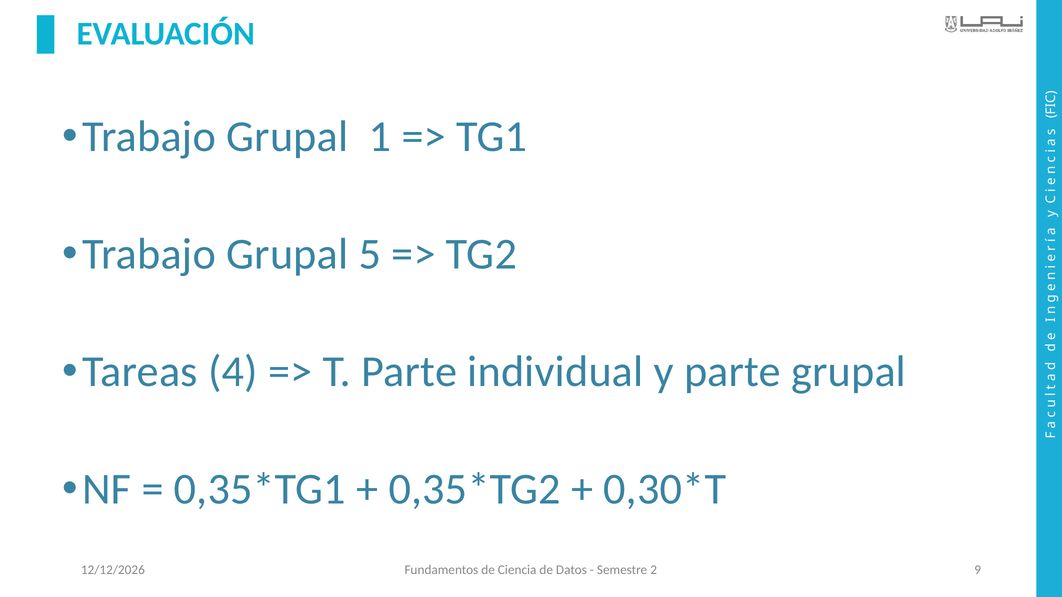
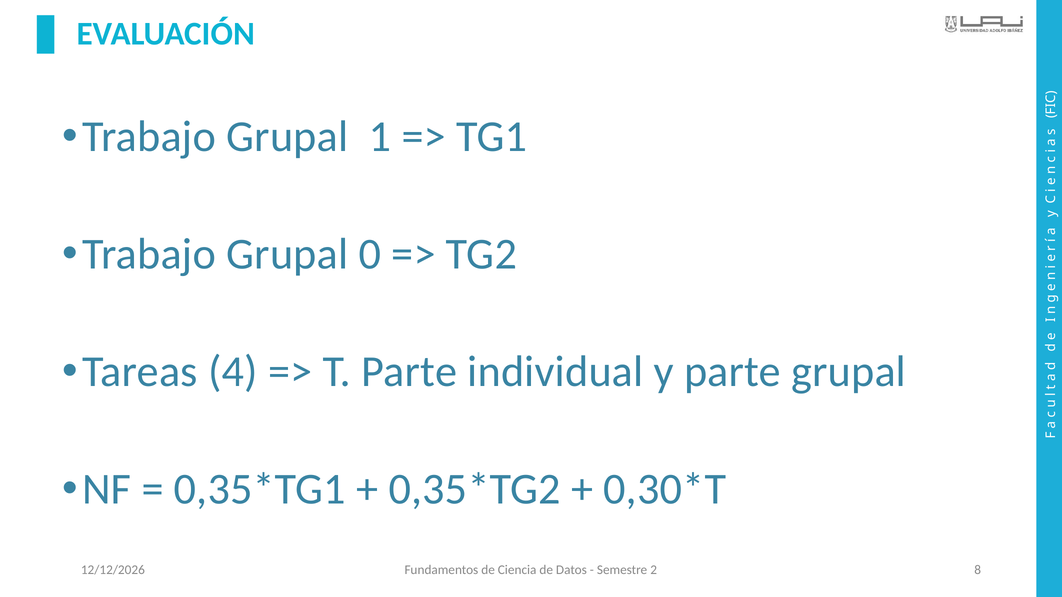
5: 5 -> 0 (370, 254)
9: 9 -> 8 (978, 570)
